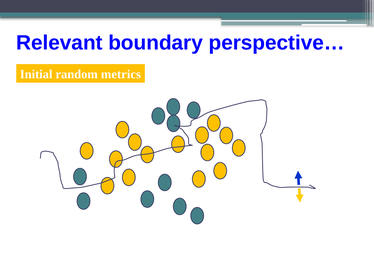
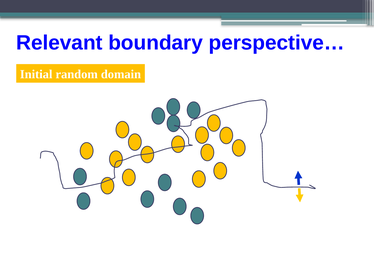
metrics: metrics -> domain (121, 74)
